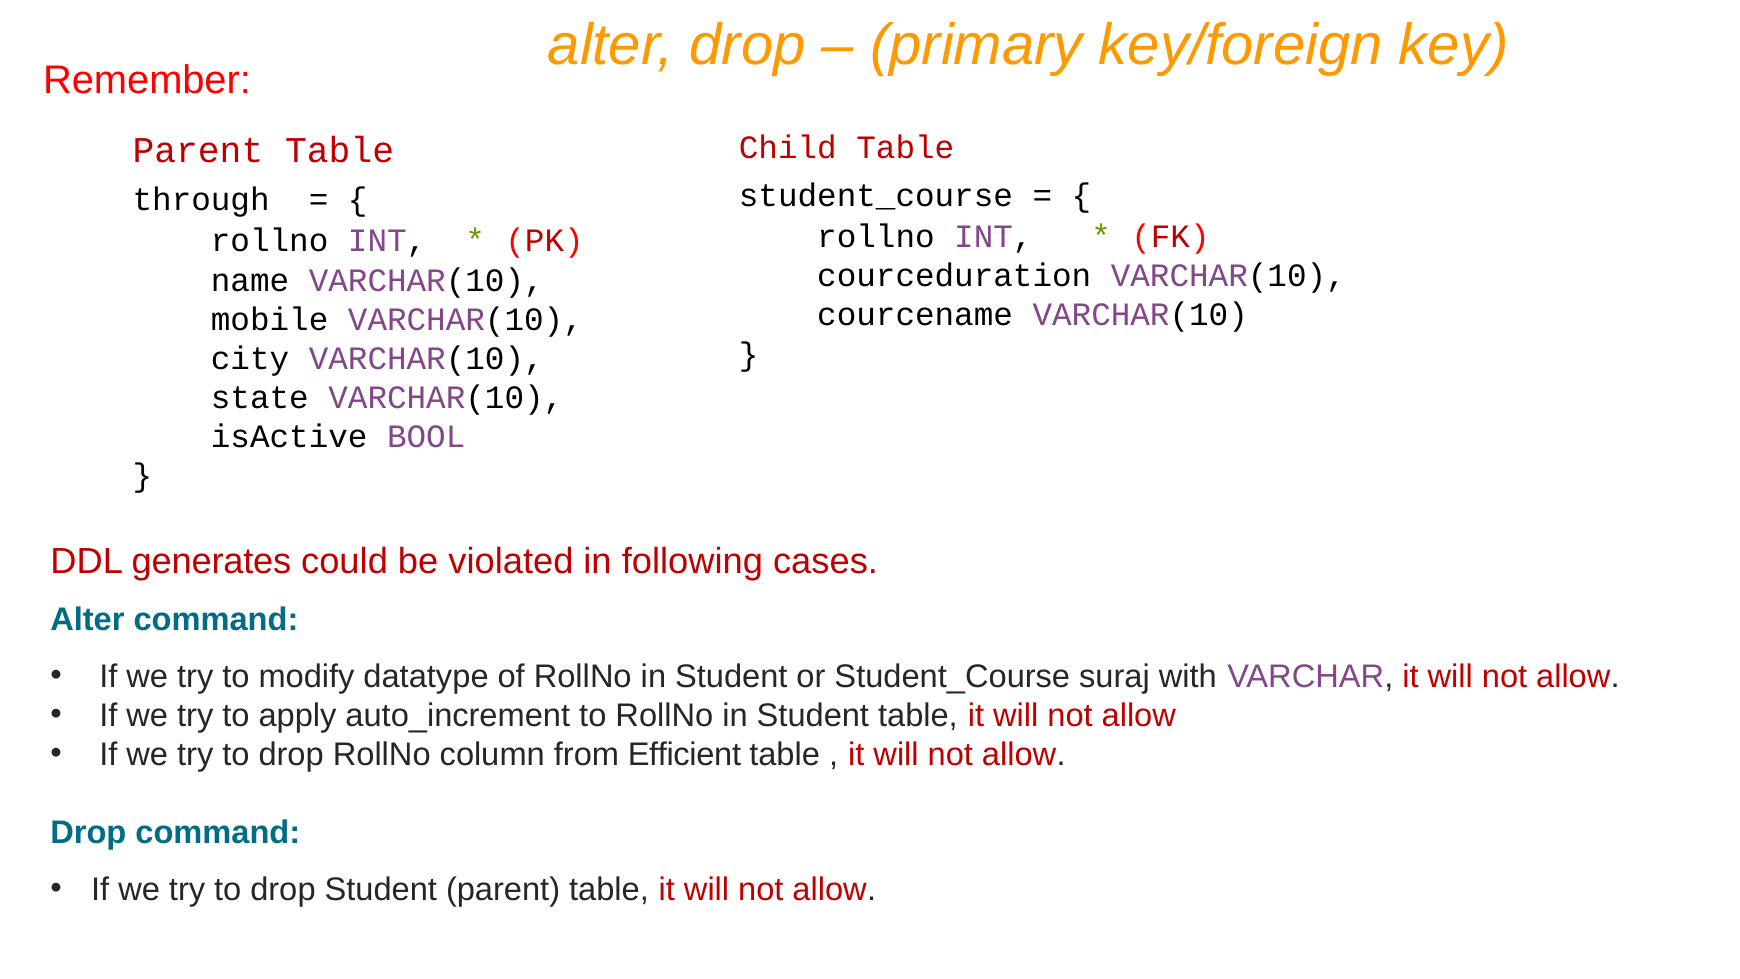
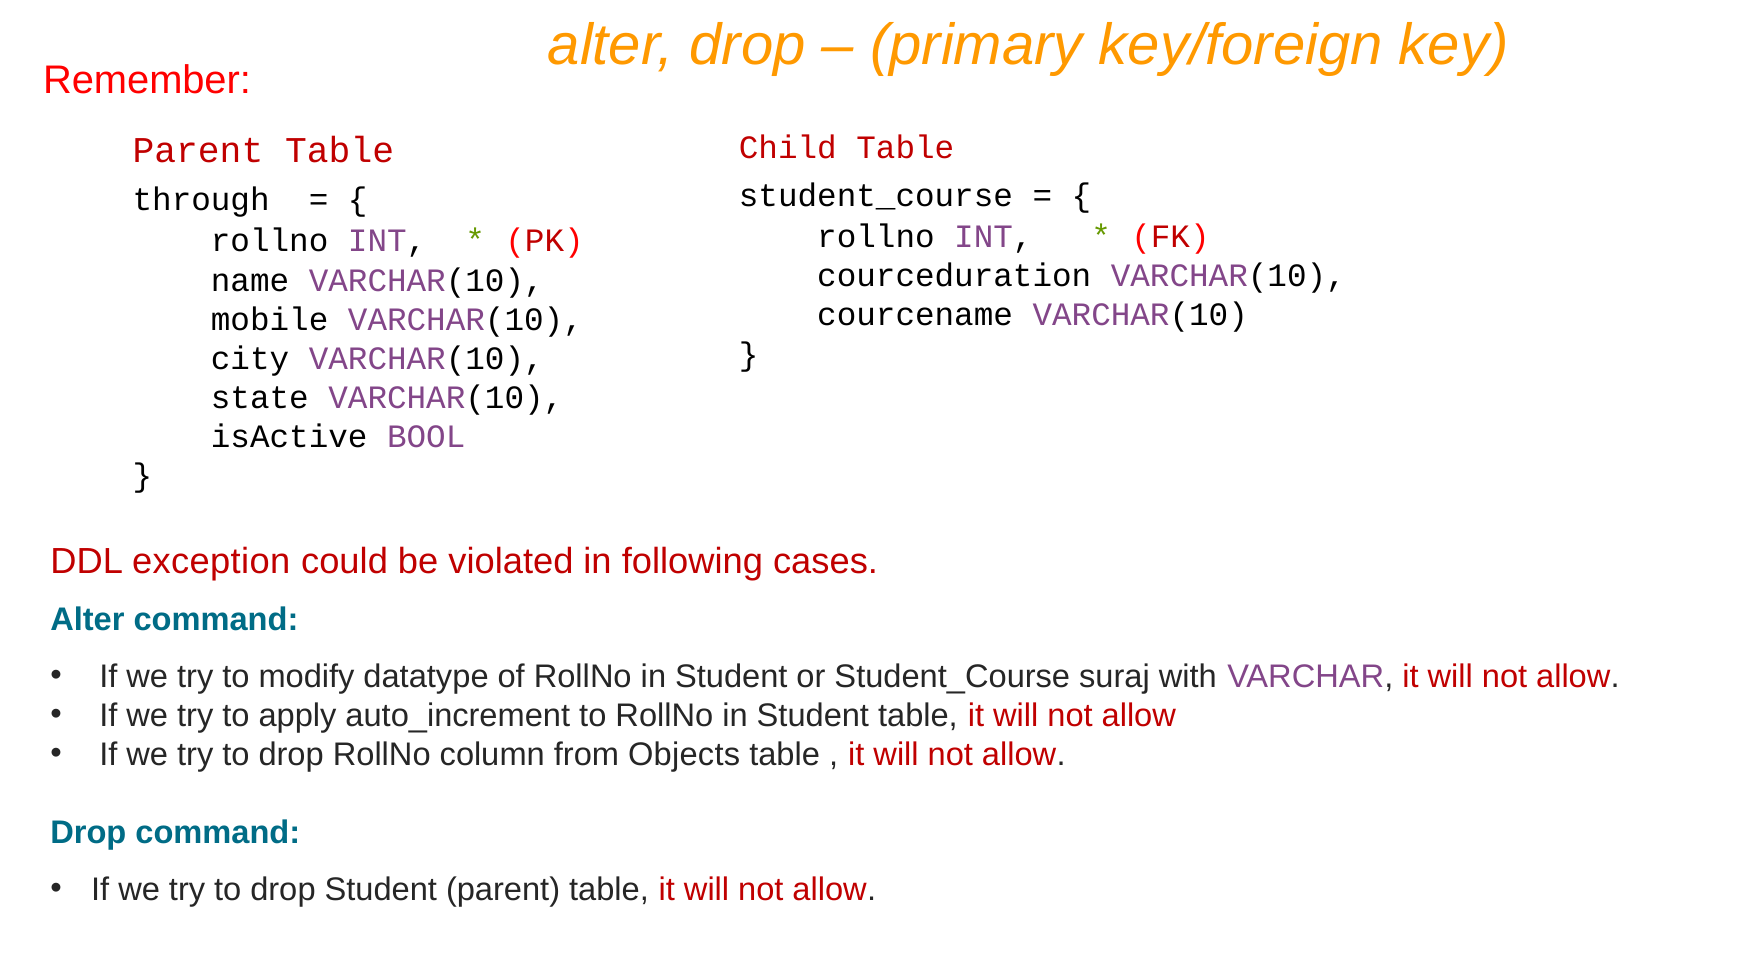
generates: generates -> exception (211, 561)
Efficient: Efficient -> Objects (684, 754)
